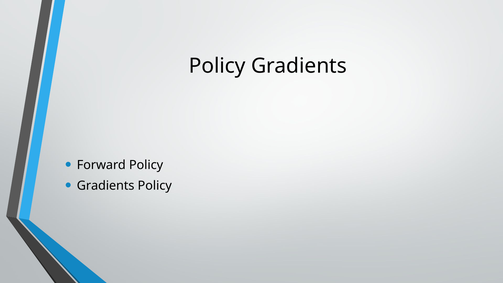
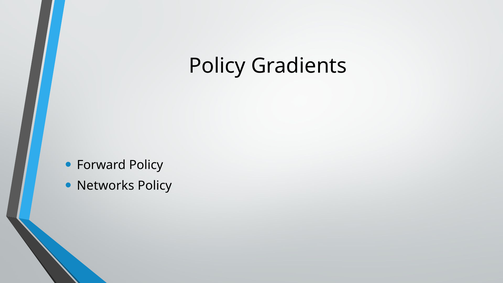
Gradients: Gradients -> Networks (106, 186)
